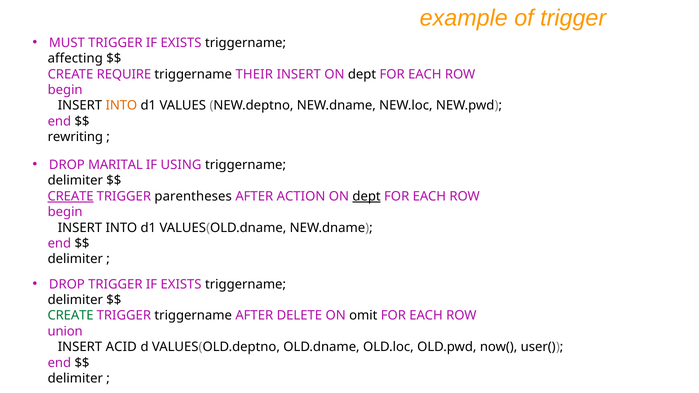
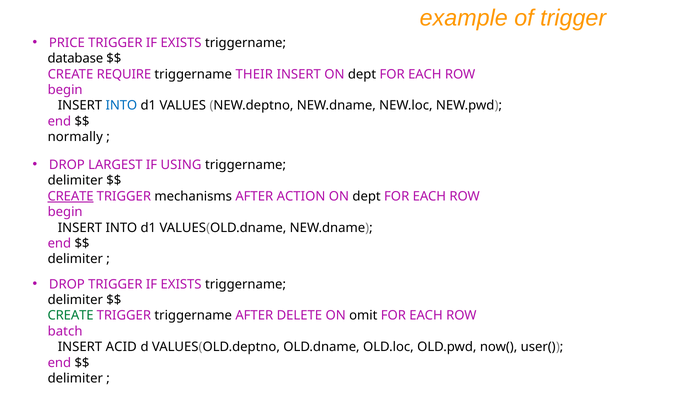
MUST: MUST -> PRICE (67, 43)
affecting: affecting -> database (75, 59)
INTO colour: orange -> blue (121, 106)
rewriting: rewriting -> normally (75, 137)
MARITAL: MARITAL -> LARGEST (115, 165)
parentheses: parentheses -> mechanisms (193, 196)
dept underline: present -> none (367, 196)
union: union -> batch (65, 332)
